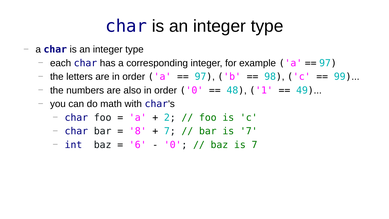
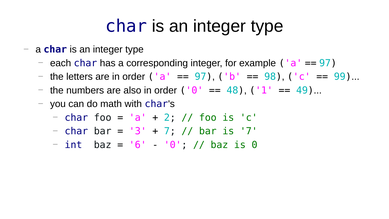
8: 8 -> 3 (138, 131)
baz is 7: 7 -> 0 (255, 145)
